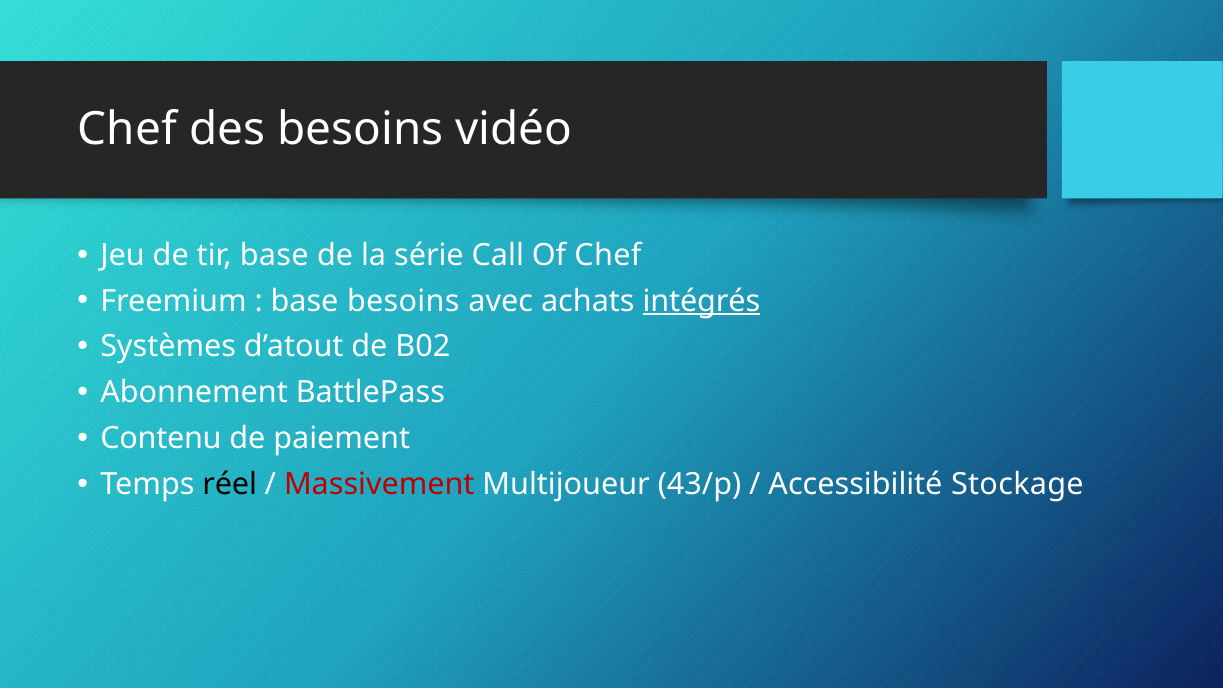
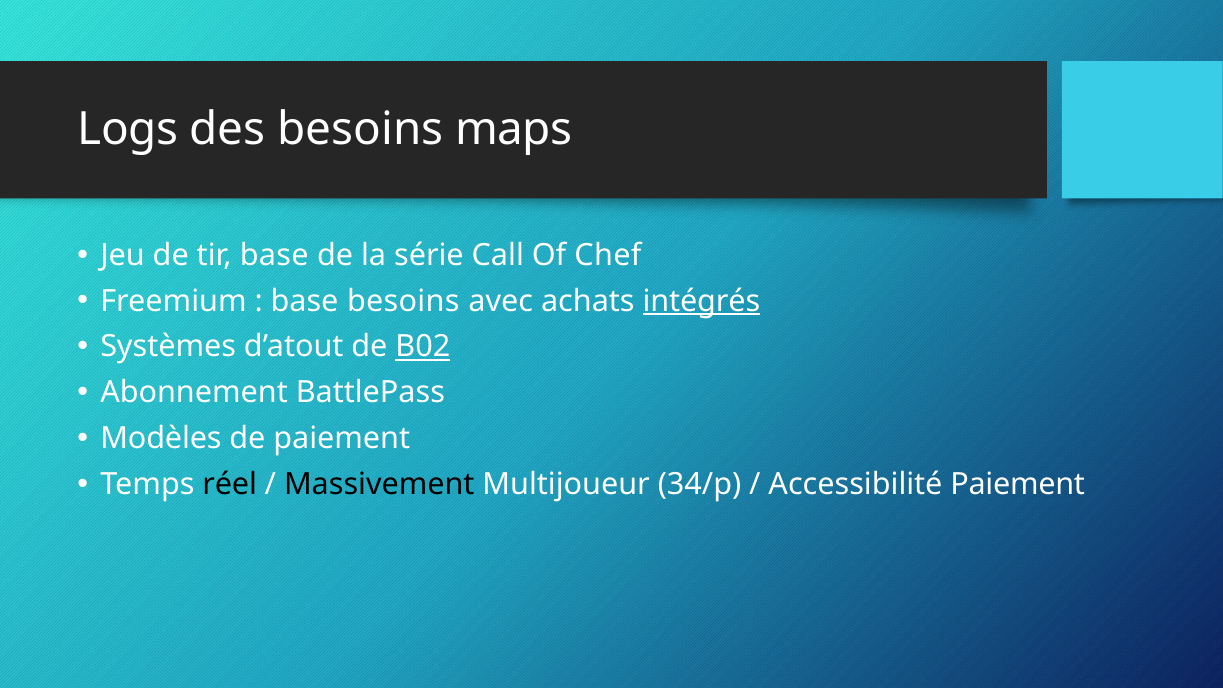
Chef: Chef -> Logs (128, 129)
vidéo: vidéo -> maps (514, 129)
B02 underline: none -> present (423, 347)
Contenu: Contenu -> Modèles (161, 438)
Massivement colour: red -> black (379, 484)
43/p: 43/p -> 34/p (700, 484)
Accessibilité Stockage: Stockage -> Paiement (1018, 484)
